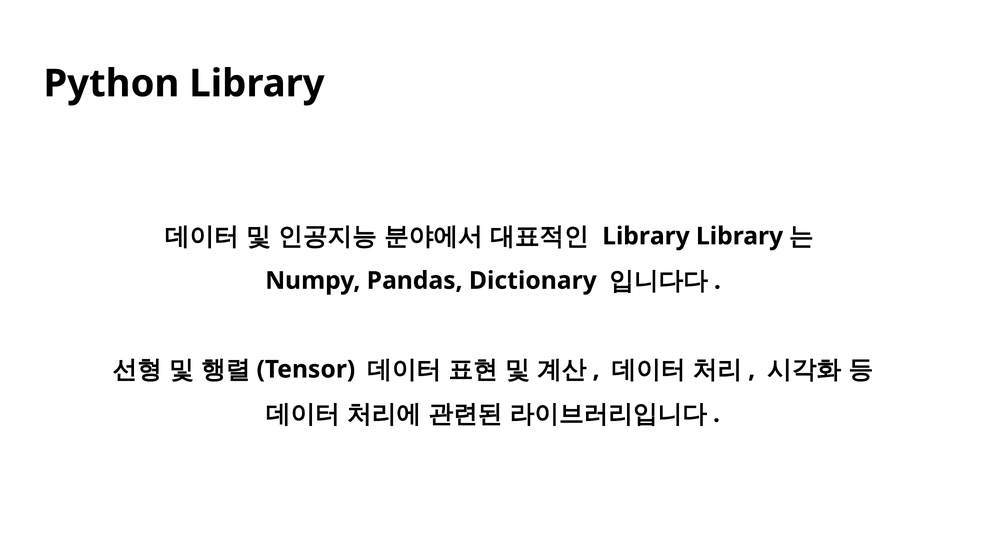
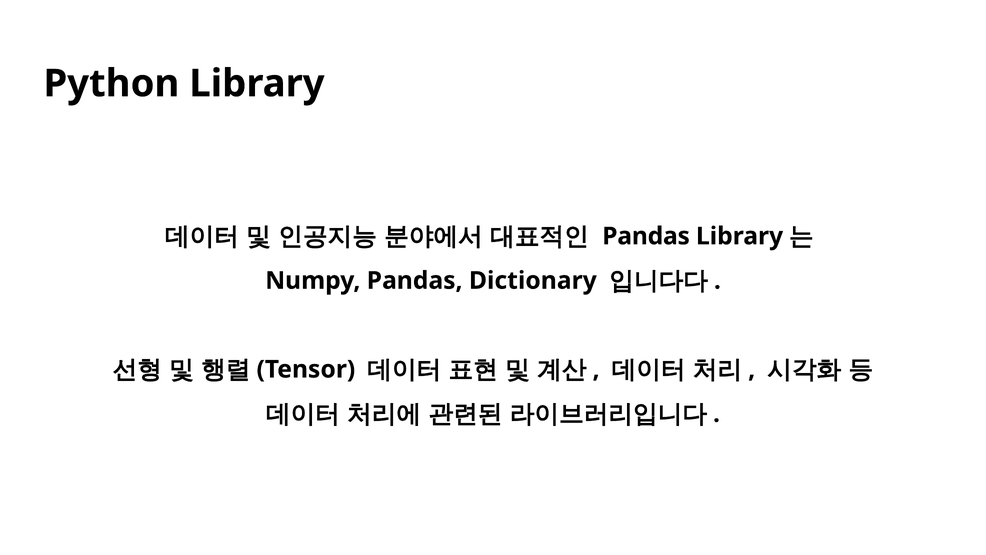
Library: Library -> Pandas (646, 236)
